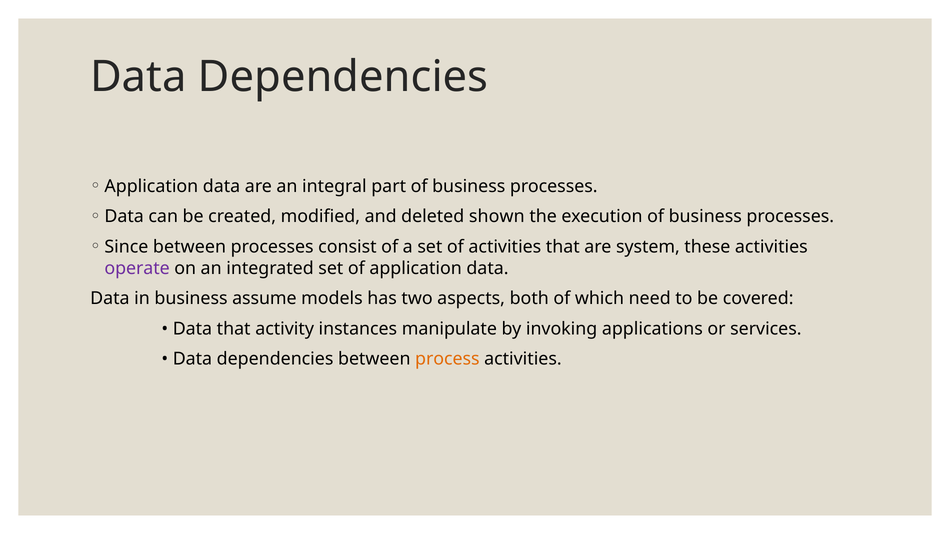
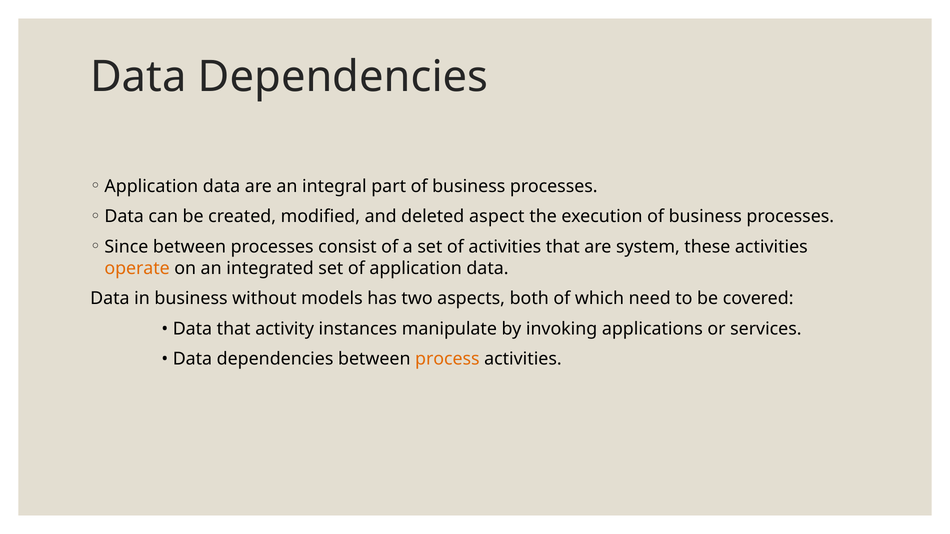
shown: shown -> aspect (497, 217)
operate colour: purple -> orange (137, 268)
assume: assume -> without (264, 299)
